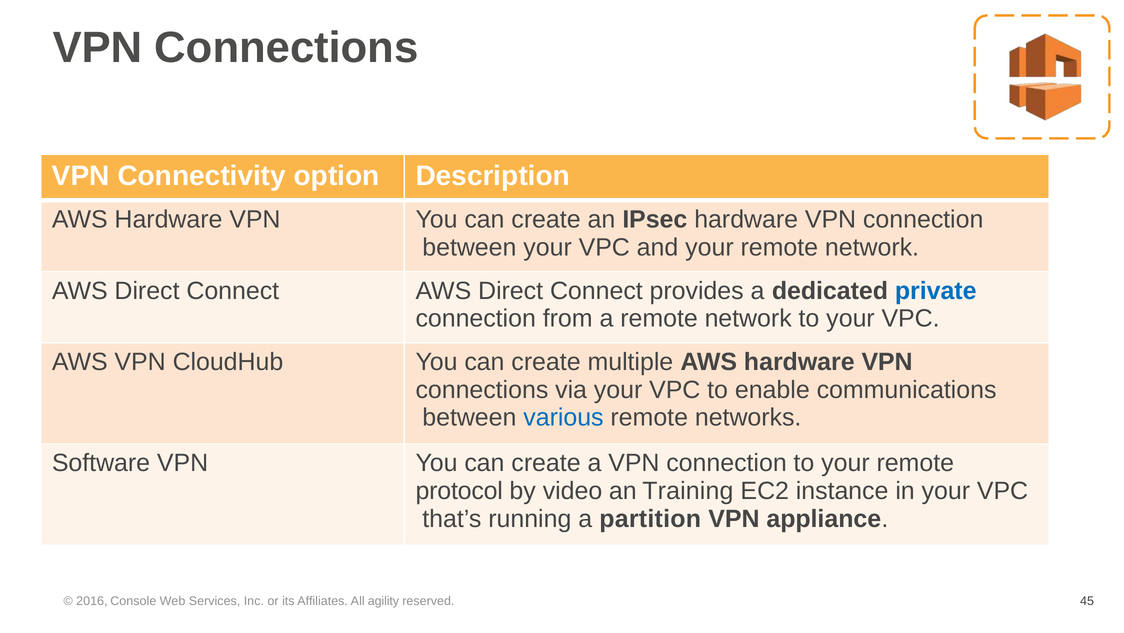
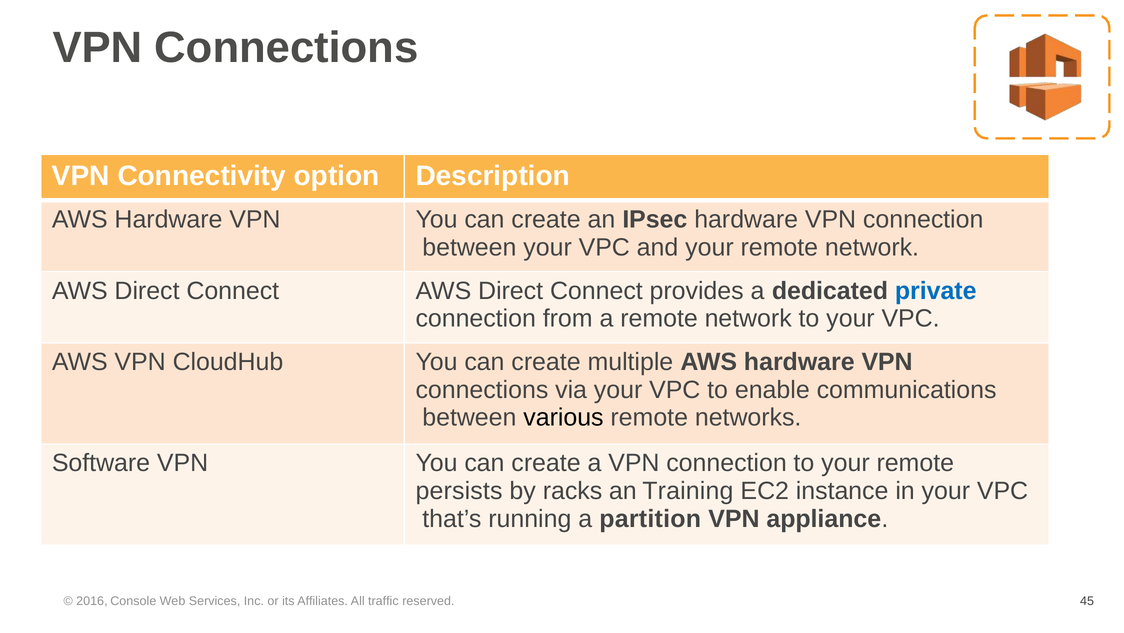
various colour: blue -> black (563, 417)
protocol: protocol -> persists (459, 490)
video: video -> racks (573, 490)
agility: agility -> traffic (383, 600)
